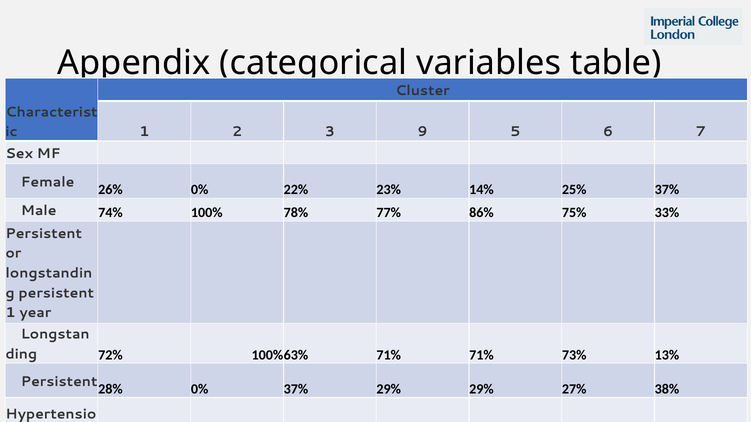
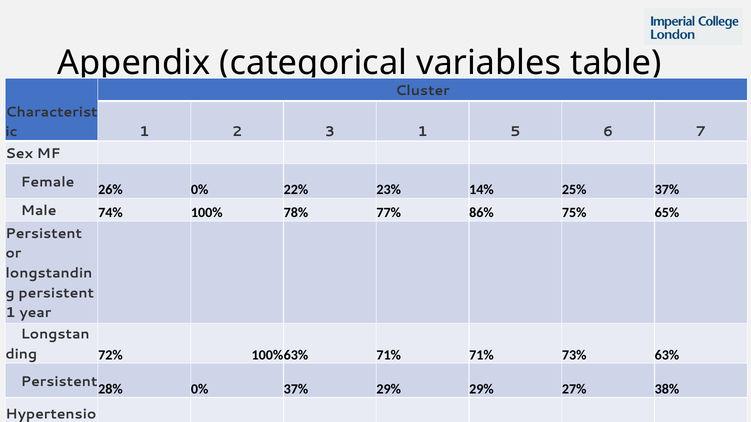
3 9: 9 -> 1 (423, 132)
75% 33%: 33% -> 65% (667, 213)
73% 13%: 13% -> 63% (667, 355)
